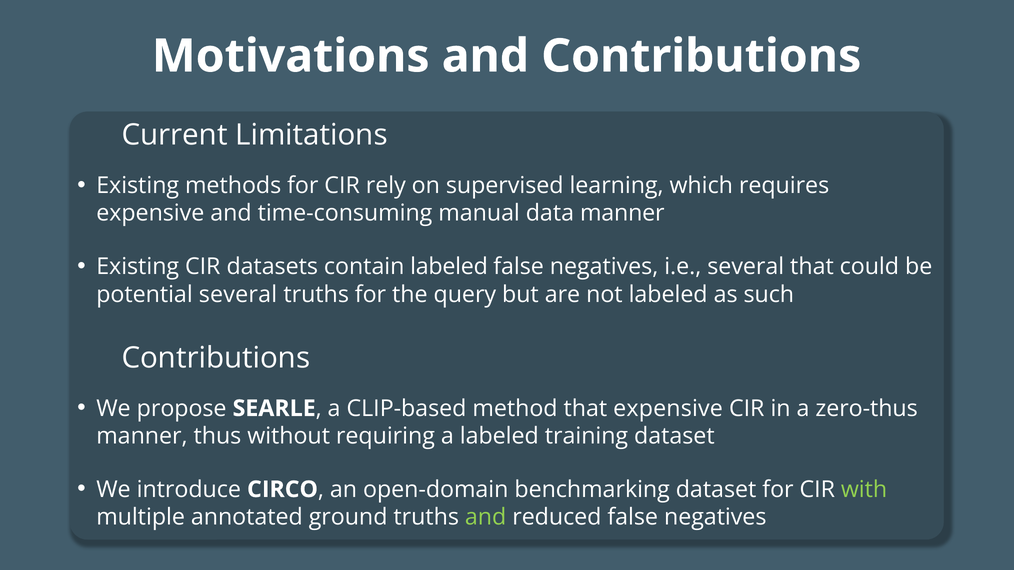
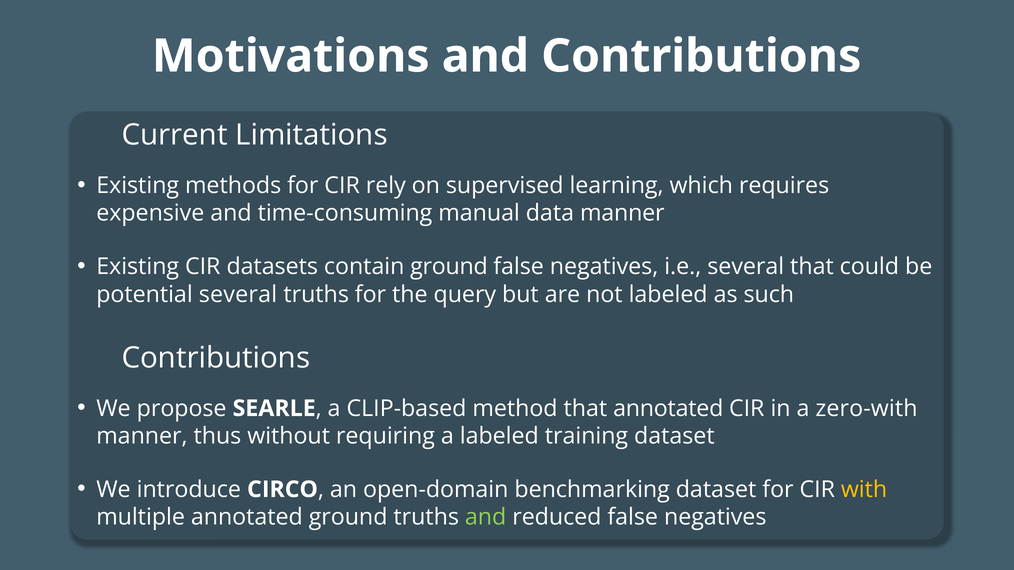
contain labeled: labeled -> ground (449, 267)
that expensive: expensive -> annotated (668, 409)
zero-thus: zero-thus -> zero-with (867, 409)
with colour: light green -> yellow (864, 490)
